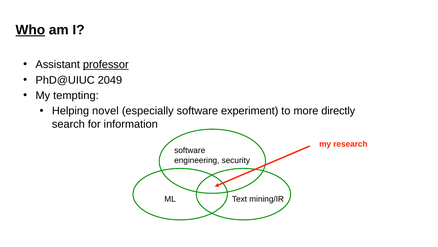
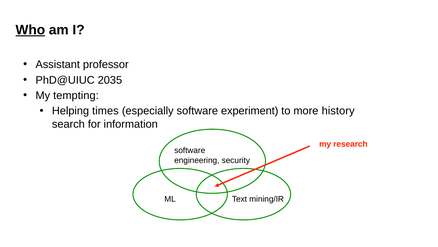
professor underline: present -> none (106, 64)
2049: 2049 -> 2035 (110, 80)
novel: novel -> times (105, 111)
directly: directly -> history (338, 111)
